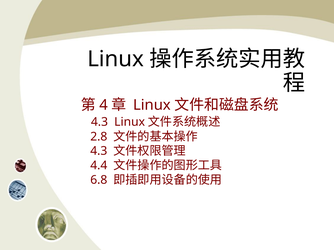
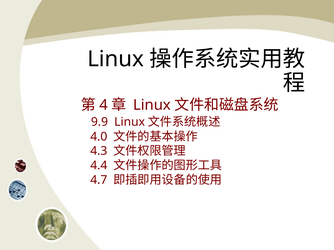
4.3: 4.3 -> 9.9 (99, 122)
2.8: 2.8 -> 4.0 (99, 137)
6.8: 6.8 -> 4.7 (99, 180)
